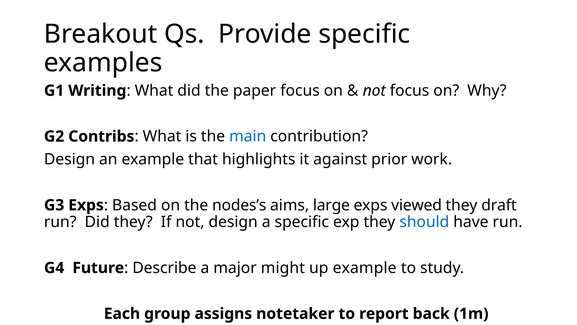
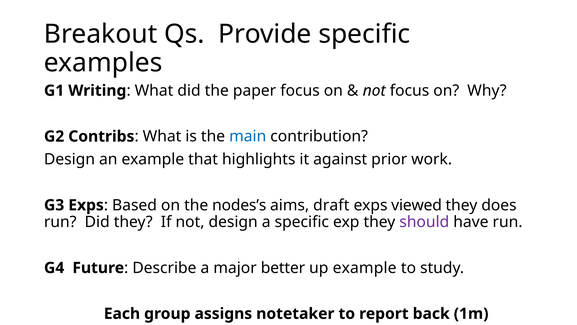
large: large -> draft (331, 205)
draft: draft -> does (499, 205)
should colour: blue -> purple (424, 222)
might: might -> better (283, 268)
